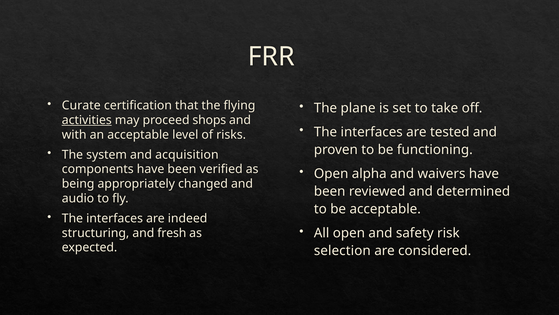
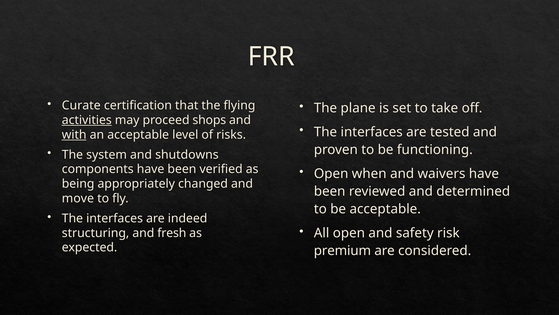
with underline: none -> present (74, 134)
acquisition: acquisition -> shutdowns (187, 154)
alpha: alpha -> when (369, 173)
audio: audio -> move (78, 198)
selection: selection -> premium (342, 250)
